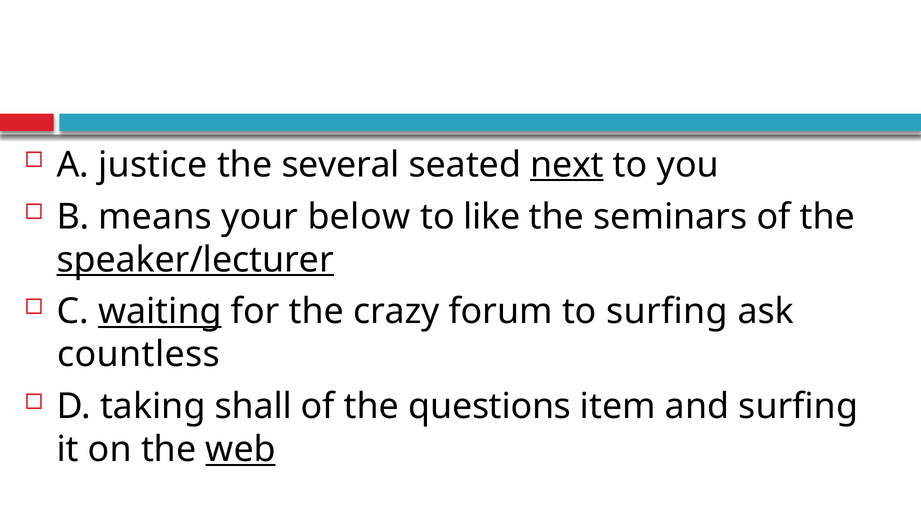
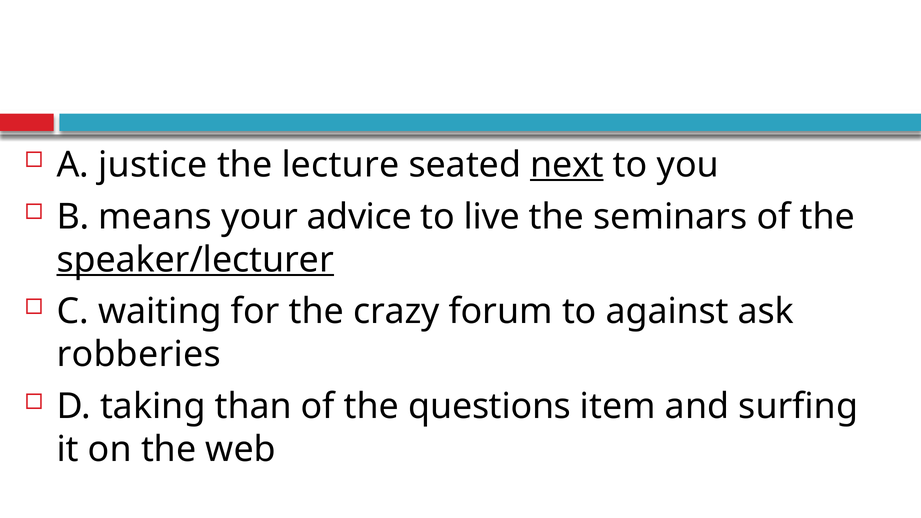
several: several -> lecture (340, 165)
below: below -> advice (359, 217)
like: like -> live (492, 217)
waiting underline: present -> none (160, 312)
to surfing: surfing -> against (667, 312)
countless: countless -> robberies (139, 355)
shall: shall -> than (253, 407)
web underline: present -> none (241, 450)
